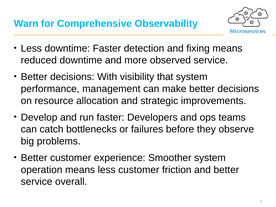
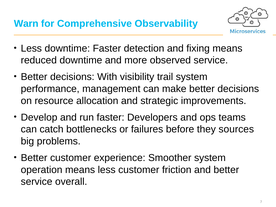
that: that -> trail (165, 77)
observe: observe -> sources (236, 129)
